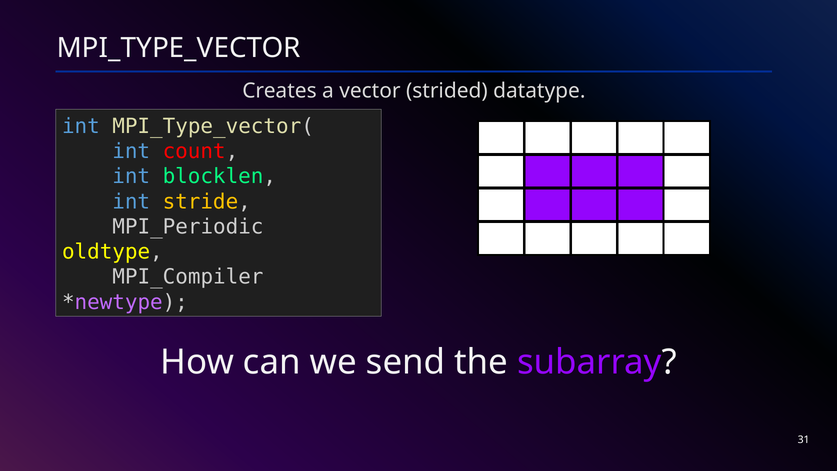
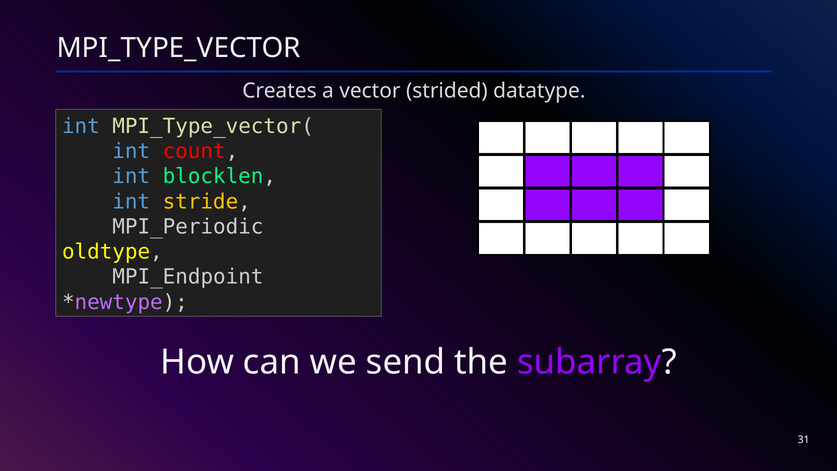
MPI_Compiler: MPI_Compiler -> MPI_Endpoint (188, 277)
